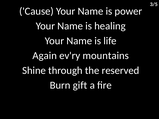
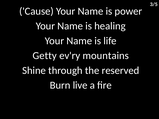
Again: Again -> Getty (45, 56)
gift: gift -> live (80, 85)
